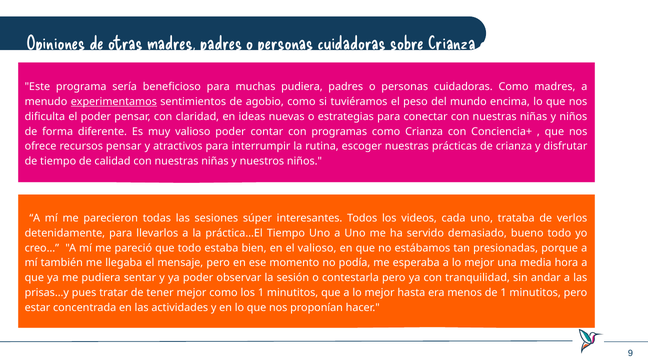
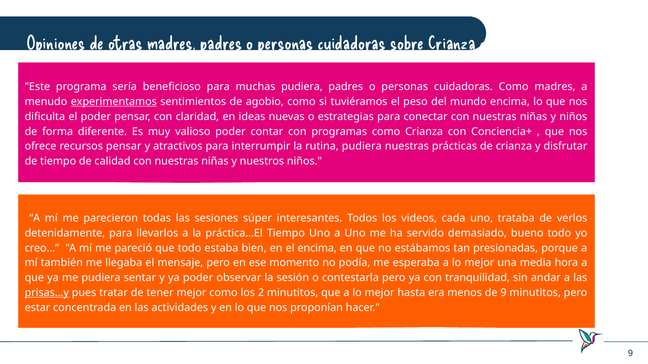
rutina escoger: escoger -> pudiera (362, 147)
el valioso: valioso -> encima (317, 248)
prisas…y underline: none -> present (47, 293)
los 1: 1 -> 2 (261, 293)
de 1: 1 -> 9 (504, 293)
